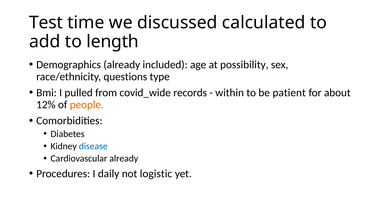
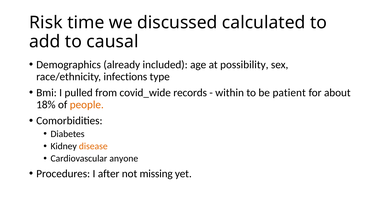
Test: Test -> Risk (46, 23)
length: length -> causal (112, 42)
questions: questions -> infections (125, 77)
12%: 12% -> 18% (46, 105)
disease colour: blue -> orange (93, 146)
Cardiovascular already: already -> anyone (124, 158)
daily: daily -> after (109, 174)
logistic: logistic -> missing (156, 174)
